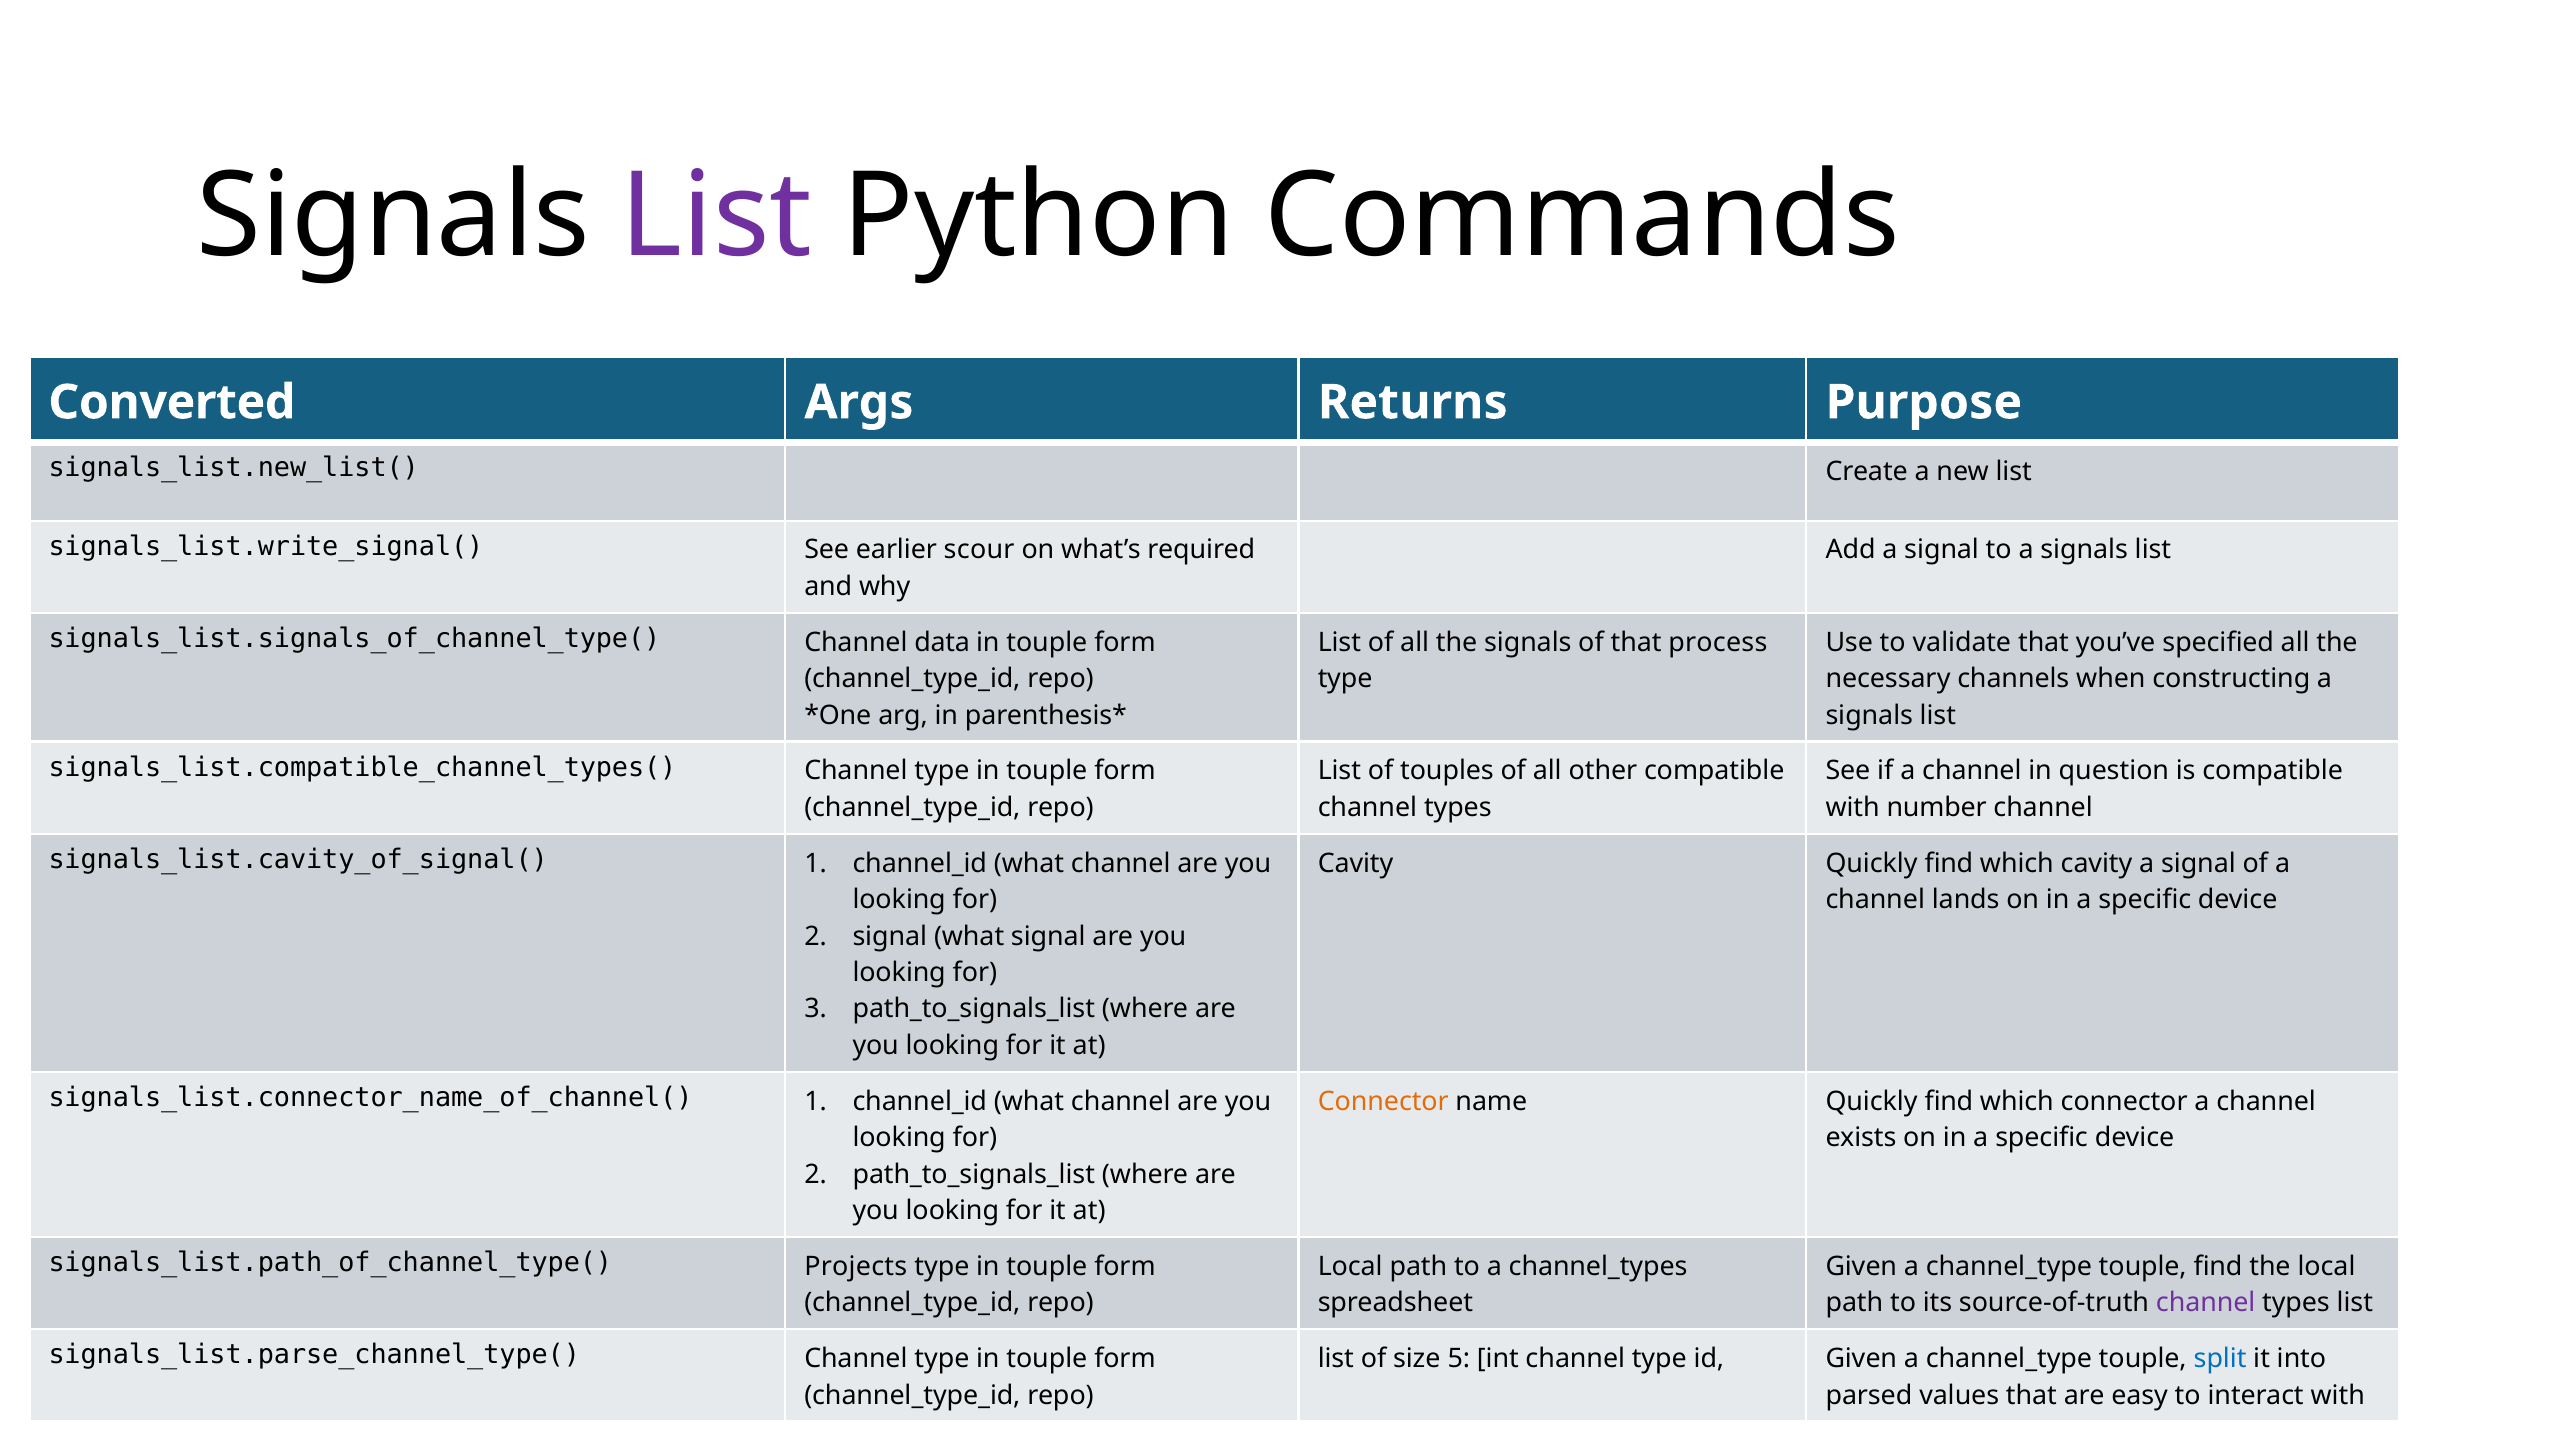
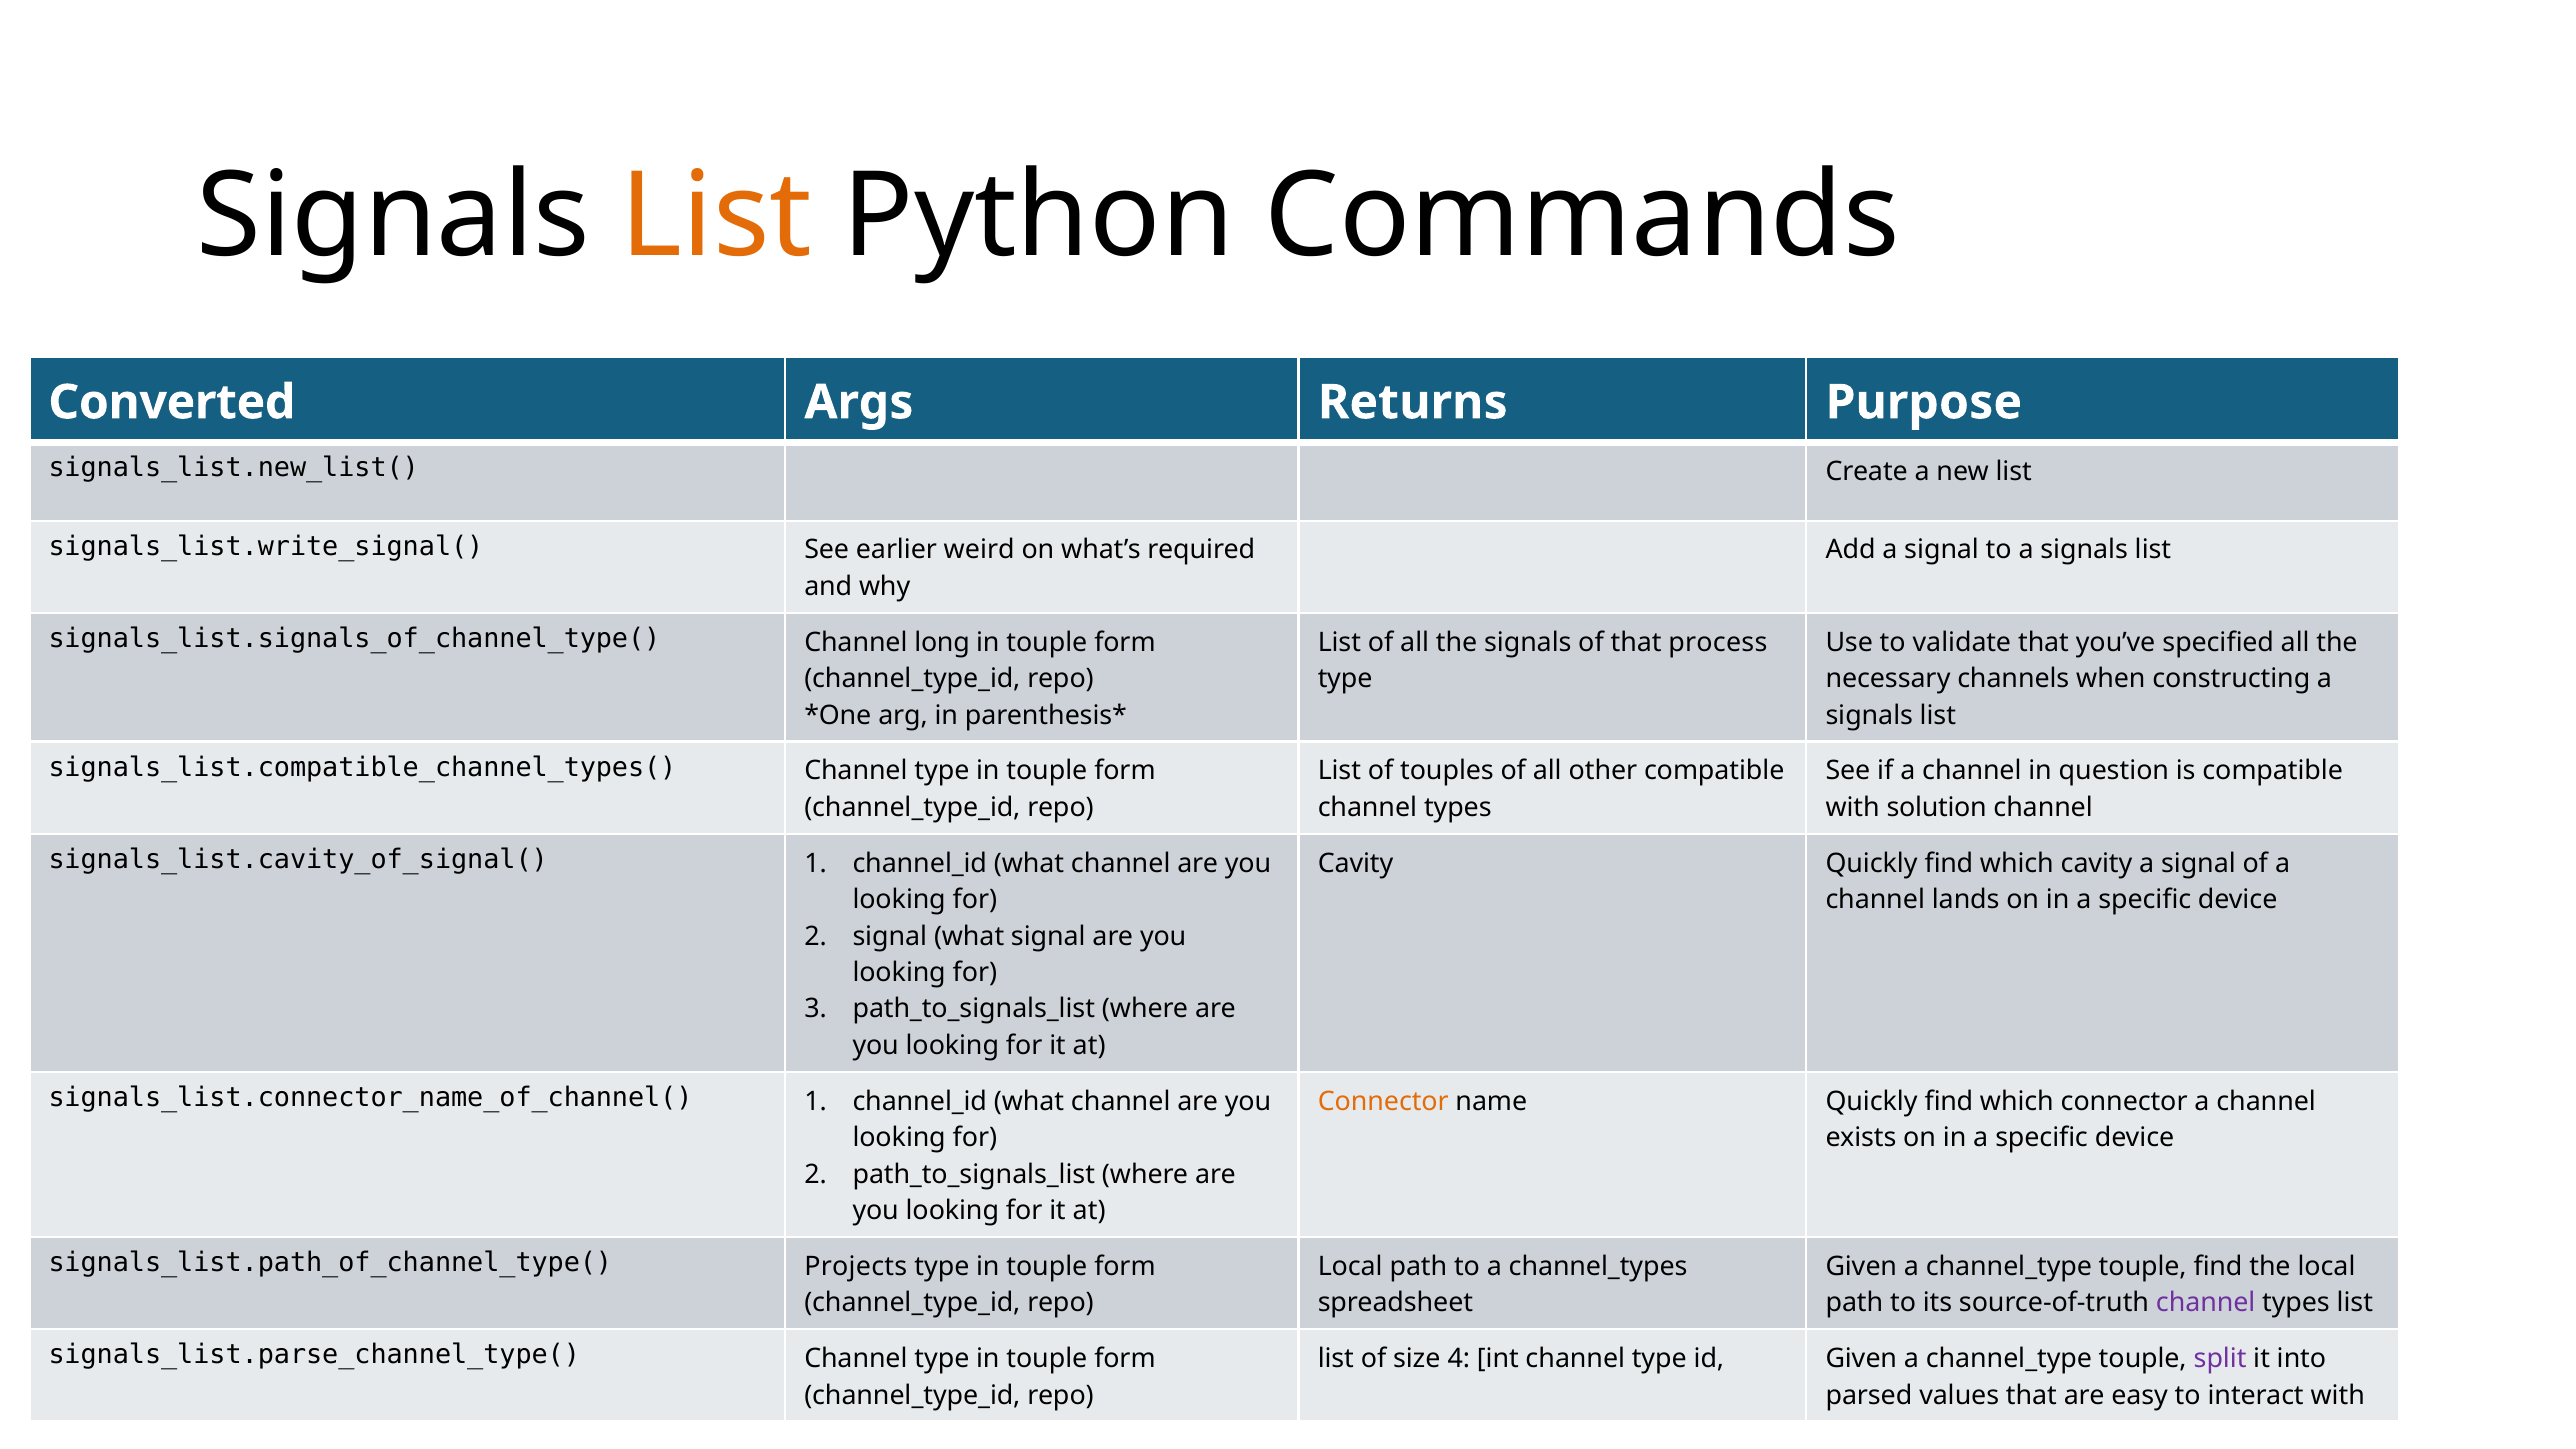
List colour: purple -> orange (717, 216)
scour: scour -> weird (979, 550)
data: data -> long (942, 642)
number: number -> solution (1937, 808)
5: 5 -> 4 (1459, 1359)
split colour: blue -> purple (2220, 1359)
